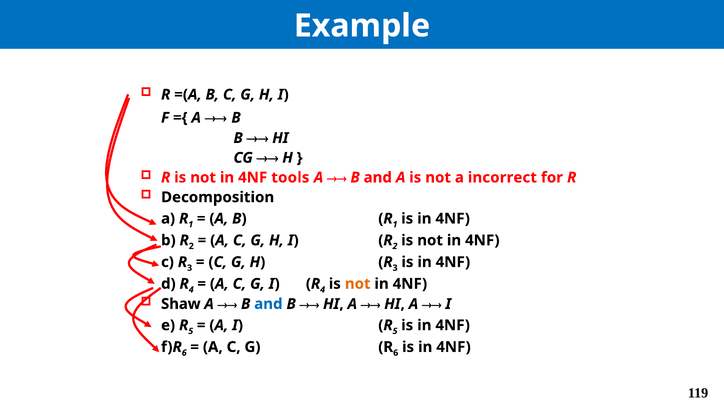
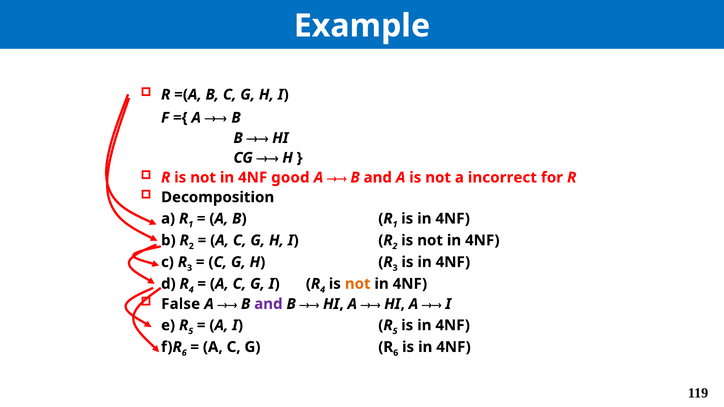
tools: tools -> good (290, 178)
Shaw: Shaw -> False (181, 304)
and colour: blue -> purple (268, 304)
